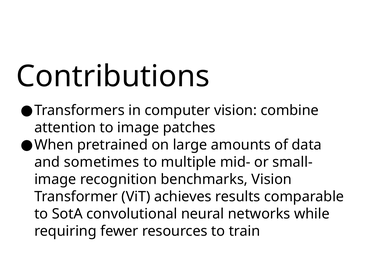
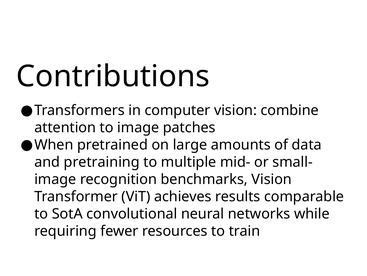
sometimes: sometimes -> pretraining (102, 162)
